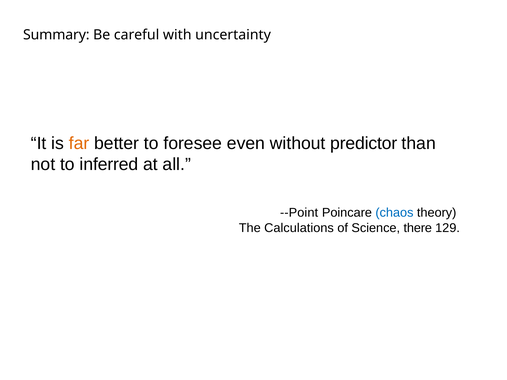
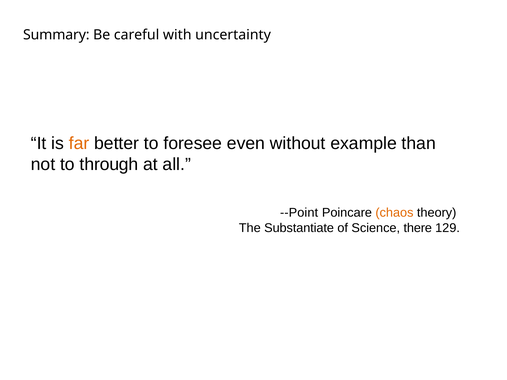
predictor: predictor -> example (364, 143)
inferred: inferred -> through (109, 165)
chaos colour: blue -> orange (394, 213)
Calculations: Calculations -> Substantiate (299, 228)
